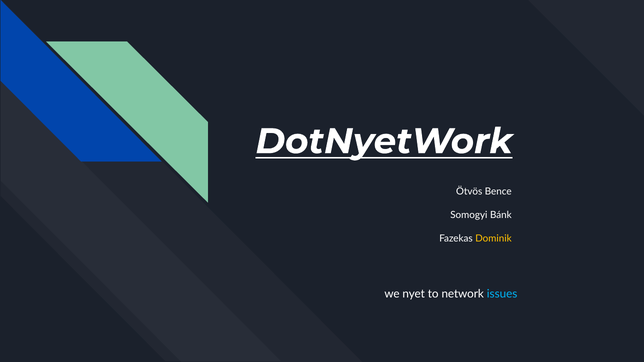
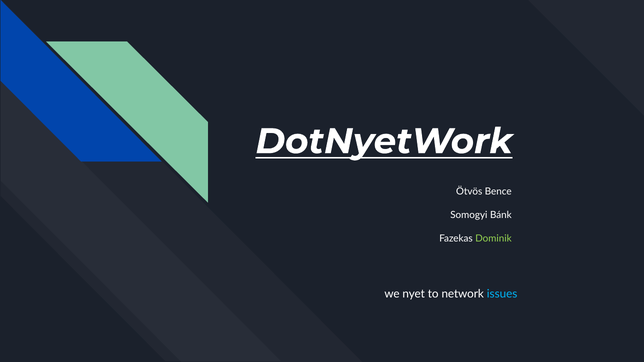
Dominik colour: yellow -> light green (493, 239)
